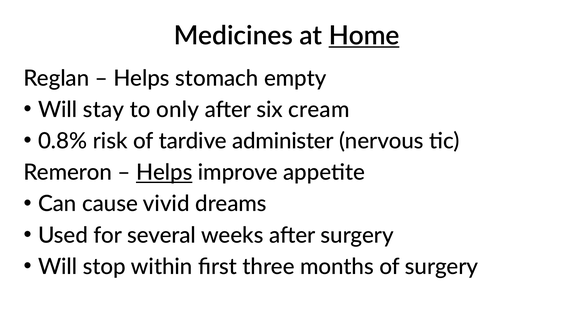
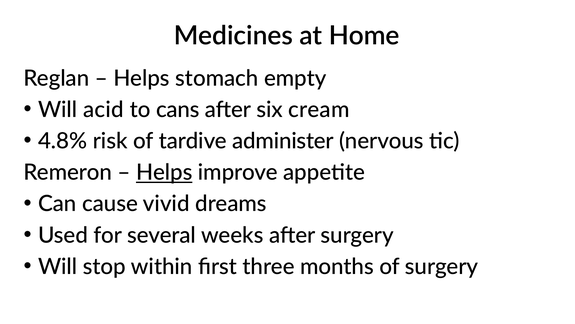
Home underline: present -> none (364, 36)
stay: stay -> acid (103, 110)
only: only -> cans (178, 110)
0.8%: 0.8% -> 4.8% (63, 141)
